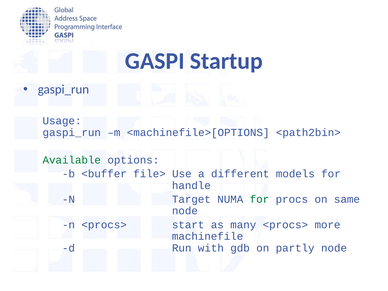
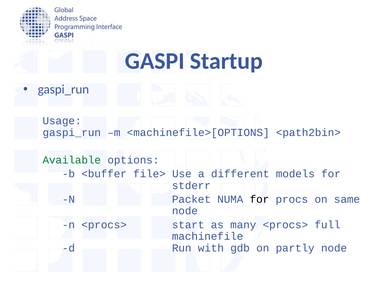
handle: handle -> stderr (191, 185)
Target: Target -> Packet (191, 199)
for colour: green -> black (259, 199)
more: more -> full (328, 225)
